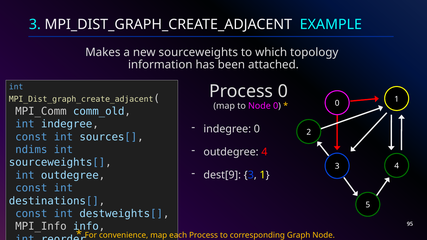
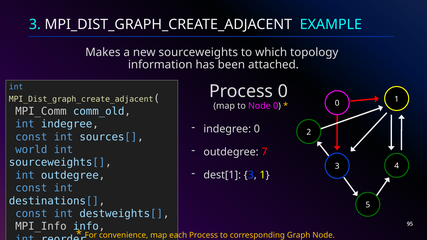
ndims: ndims -> world (31, 150)
outdegree 4: 4 -> 7 (264, 152)
dest[9: dest[9 -> dest[1 (222, 175)
